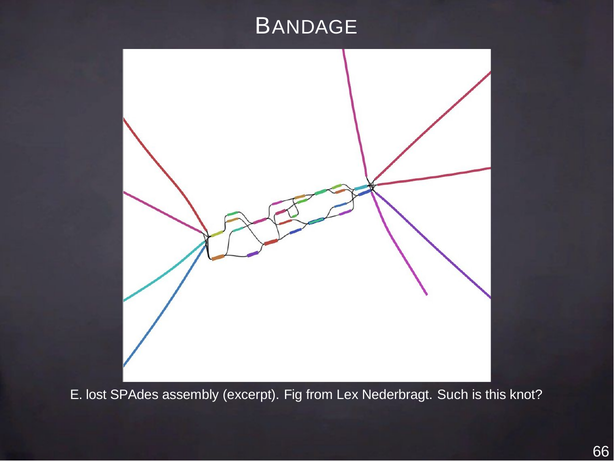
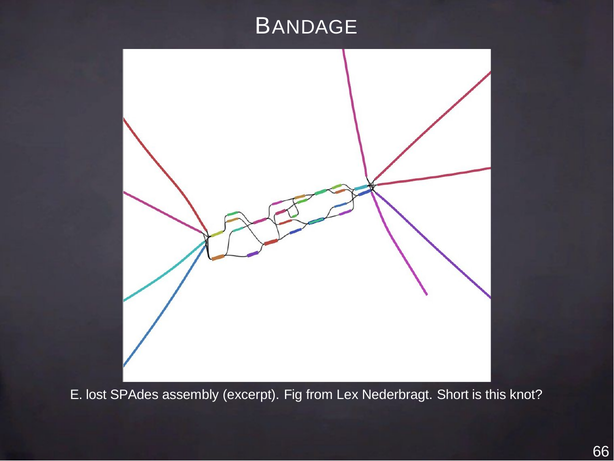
Such: Such -> Short (453, 395)
